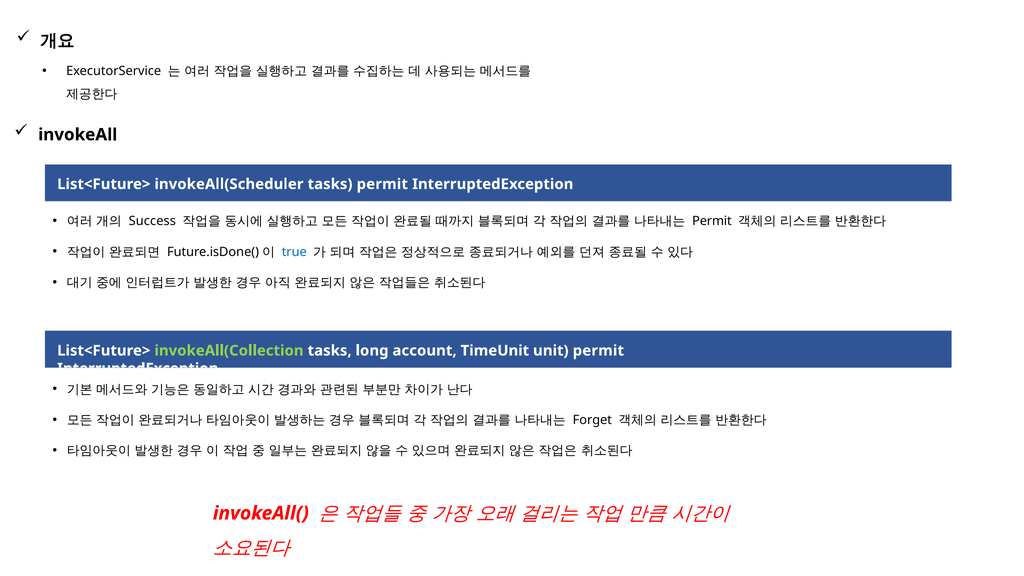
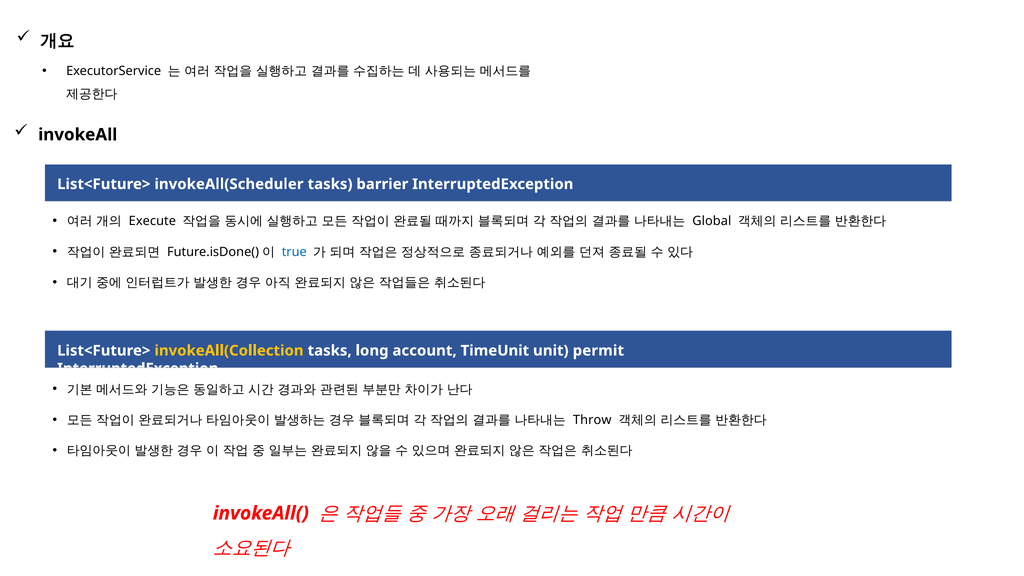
tasks permit: permit -> barrier (382, 184)
Success: Success -> Execute (152, 221)
Permit: Permit -> Global (712, 221)
invokeAll(Collection colour: light green -> yellow (229, 351)
Forget: Forget -> Throw (592, 420)
